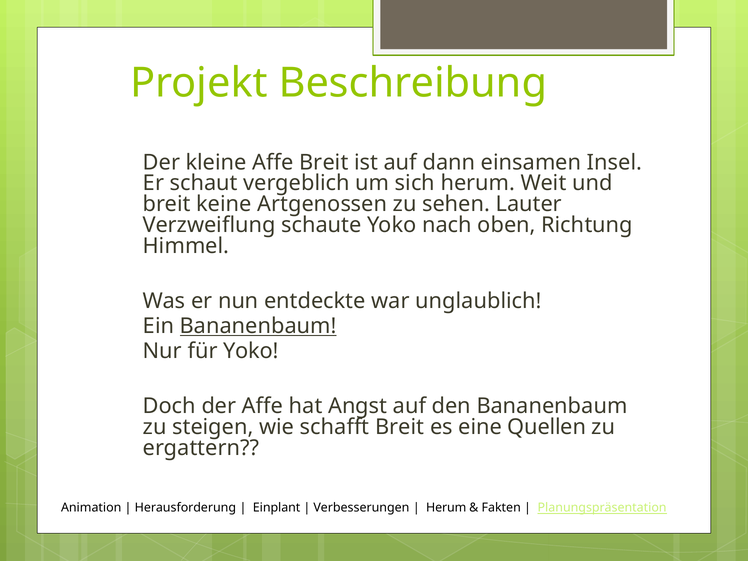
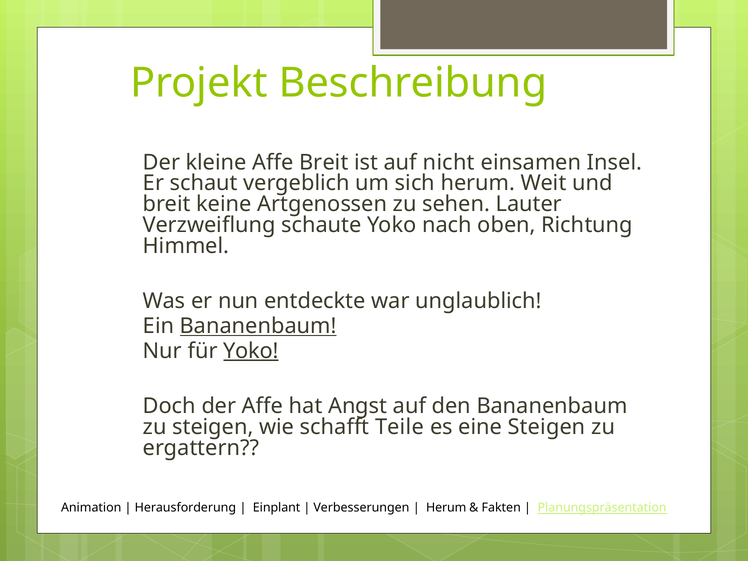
dann: dann -> nicht (449, 162)
Yoko underline: none -> present (251, 351)
schafft Breit: Breit -> Teile (400, 427)
eine Quellen: Quellen -> Steigen (547, 427)
